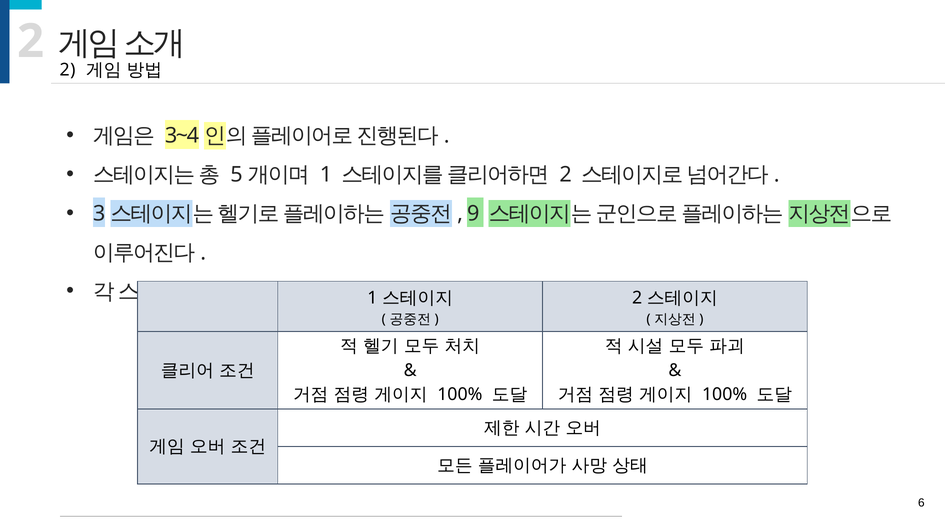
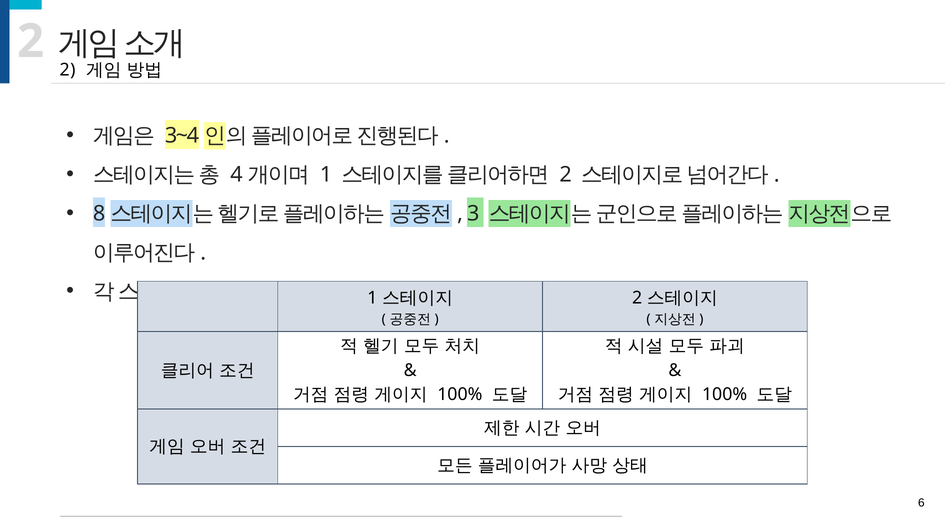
5: 5 -> 4 (237, 175)
3: 3 -> 8 (99, 214)
9: 9 -> 3 (473, 214)
